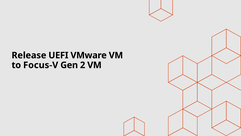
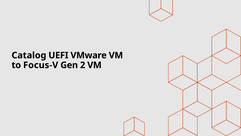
Release: Release -> Catalog (29, 55)
